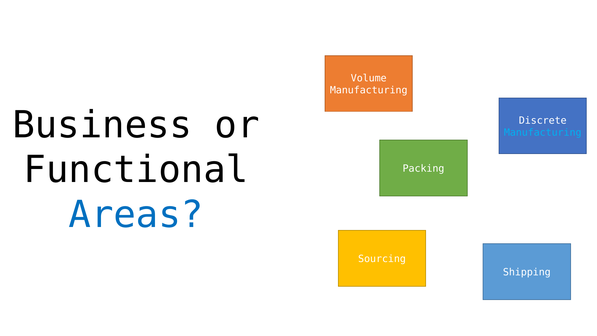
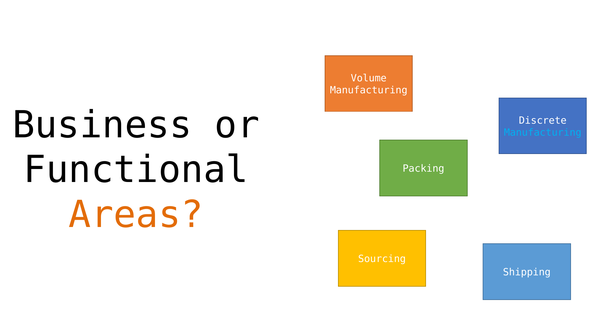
Areas colour: blue -> orange (136, 215)
